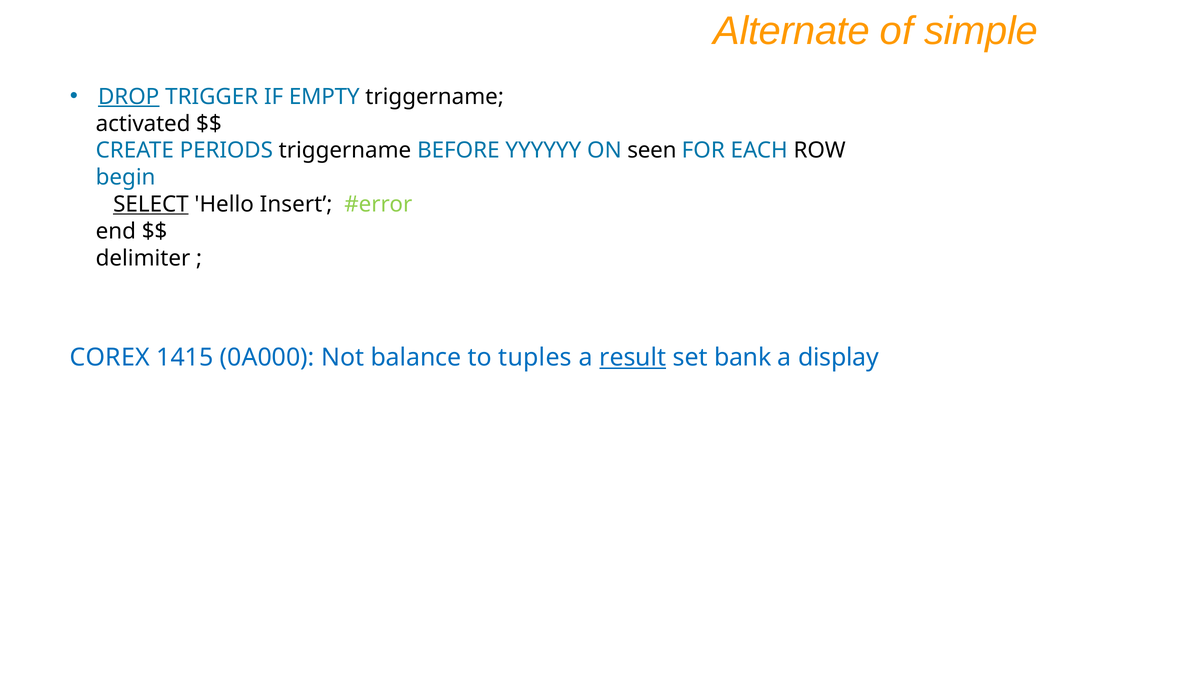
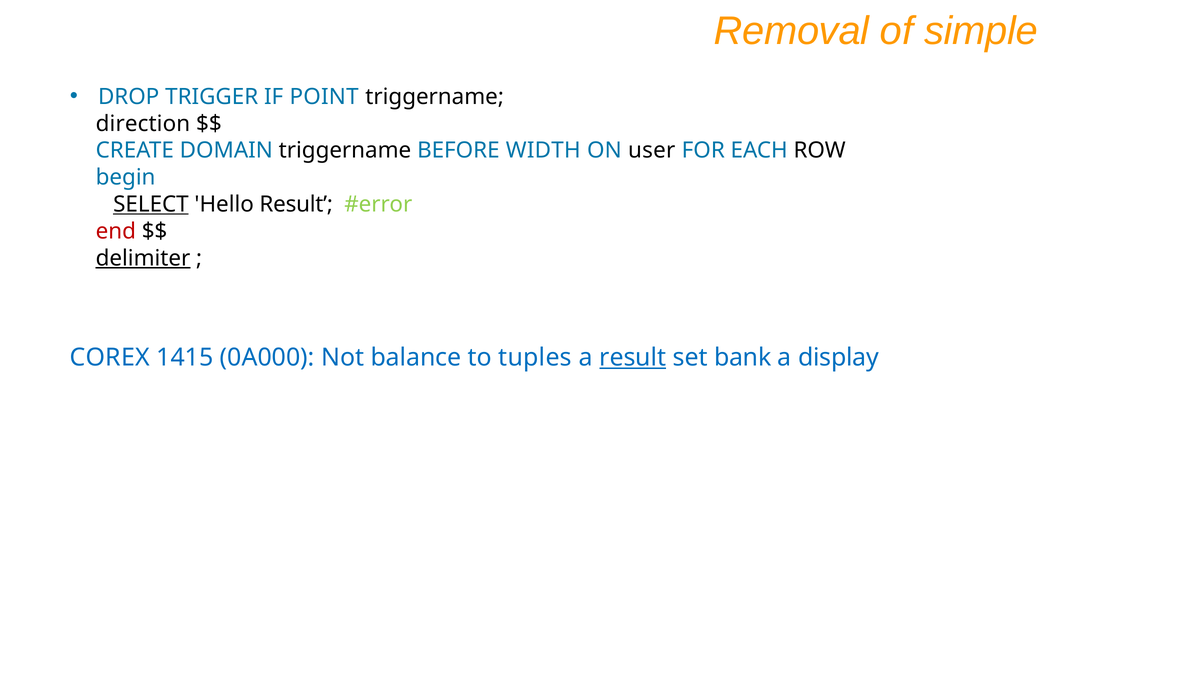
Alternate: Alternate -> Removal (792, 31)
DROP underline: present -> none (129, 97)
EMPTY: EMPTY -> POINT (324, 97)
activated: activated -> direction (143, 124)
PERIODS: PERIODS -> DOMAIN (226, 151)
YYYYYY: YYYYYY -> WIDTH (543, 151)
seen: seen -> user (652, 151)
Hello Insert: Insert -> Result (296, 204)
end colour: black -> red (116, 231)
delimiter underline: none -> present (143, 258)
